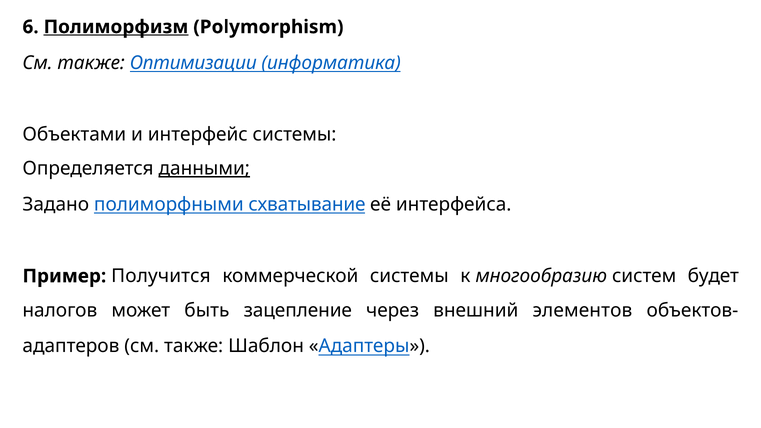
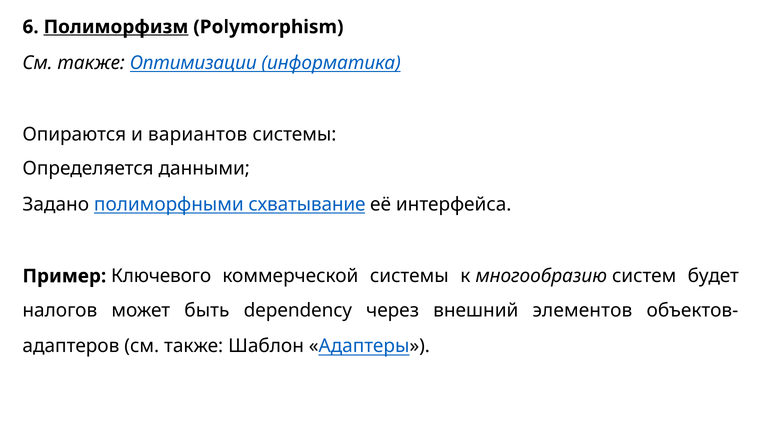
Объектами: Объектами -> Опираются (74, 134)
интерфейс: интерфейс -> вариантов (198, 134)
данными underline: present -> none (204, 169)
Получится: Получится -> Ключевого (161, 276)
зацепление: зацепление -> dependency (298, 310)
